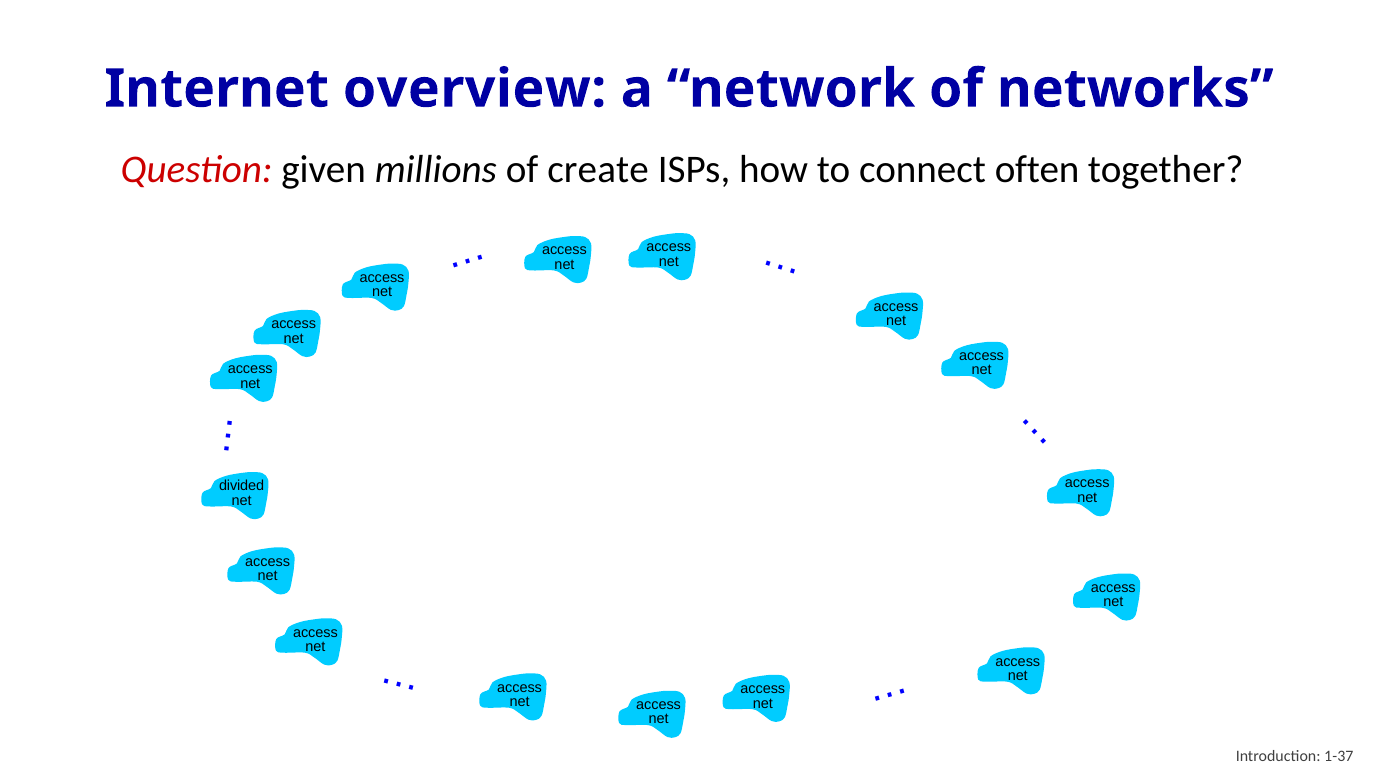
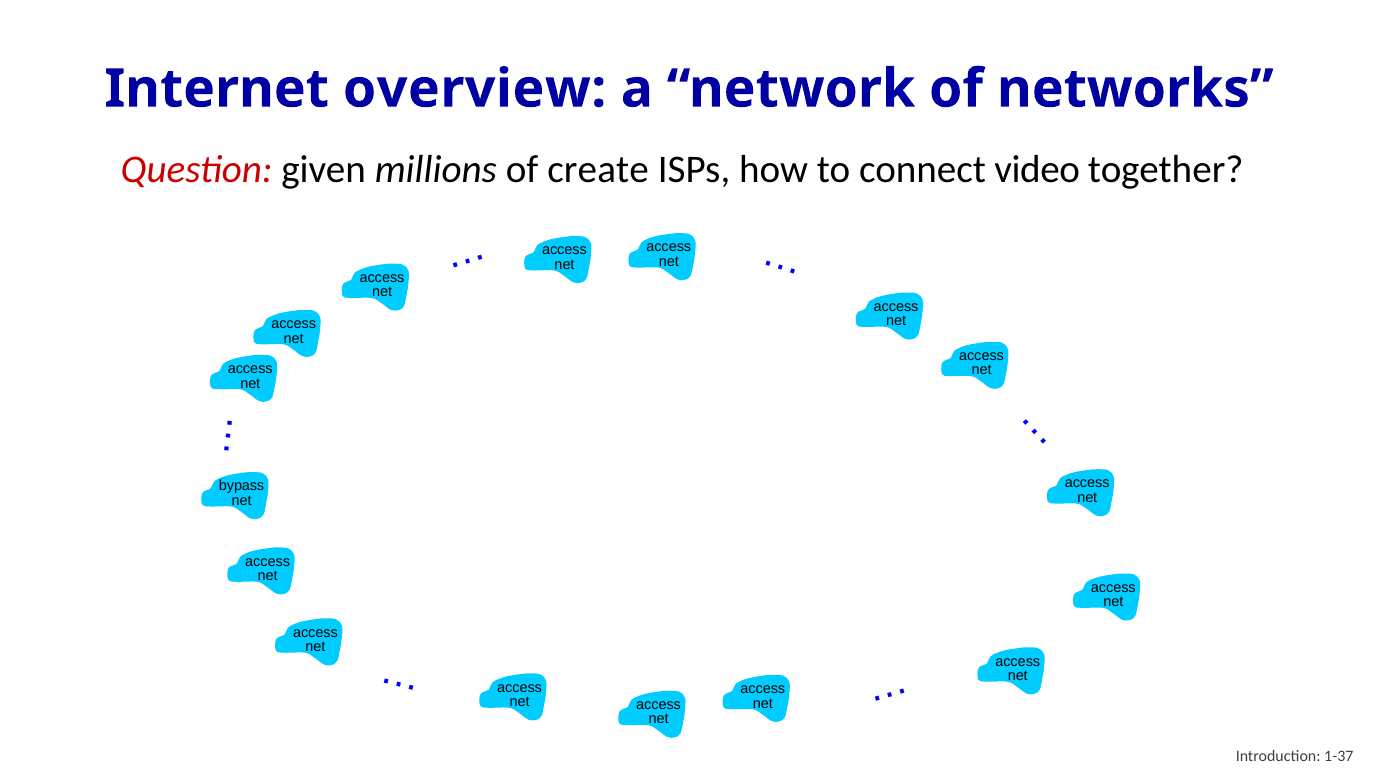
often: often -> video (1037, 169)
divided: divided -> bypass (242, 486)
